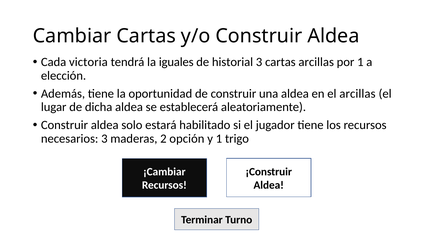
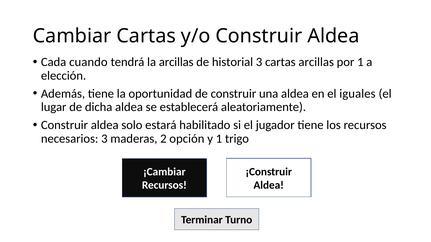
victoria: victoria -> cuando (88, 62)
la iguales: iguales -> arcillas (176, 62)
el arcillas: arcillas -> iguales (357, 94)
